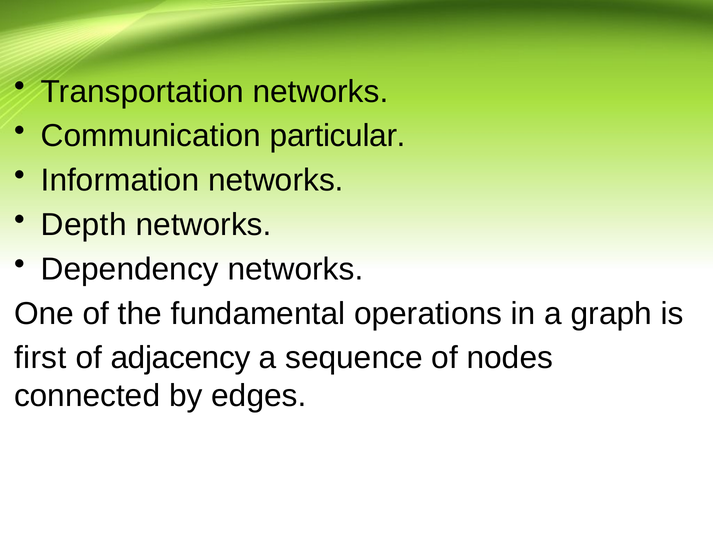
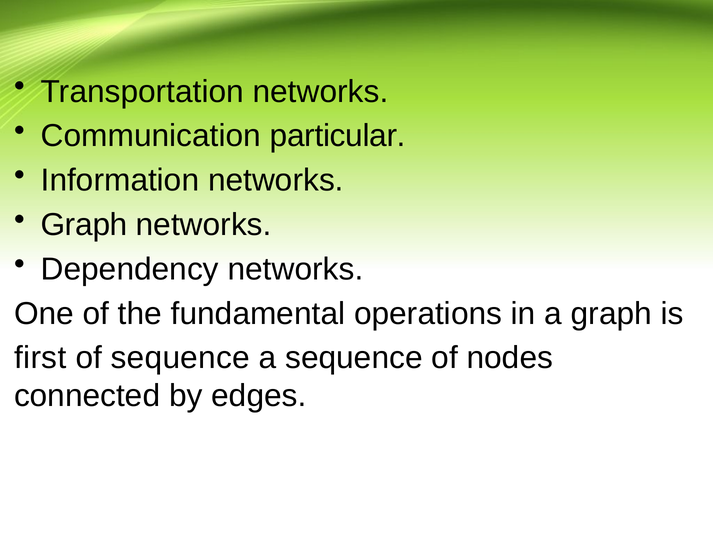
Depth: Depth -> Graph (84, 225)
of adjacency: adjacency -> sequence (180, 358)
